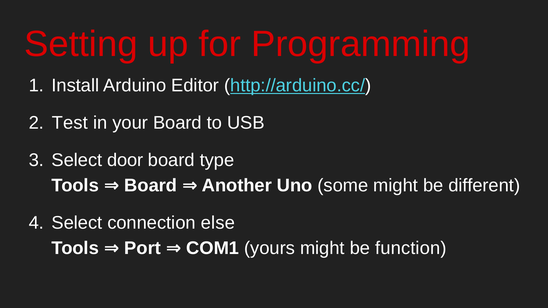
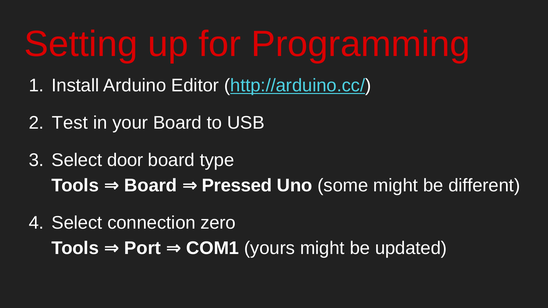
Another: Another -> Pressed (237, 186)
else: else -> zero (218, 223)
function: function -> updated (411, 248)
